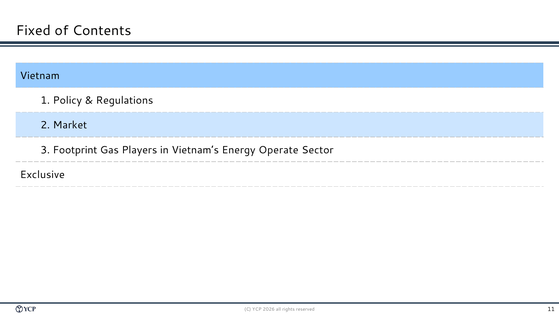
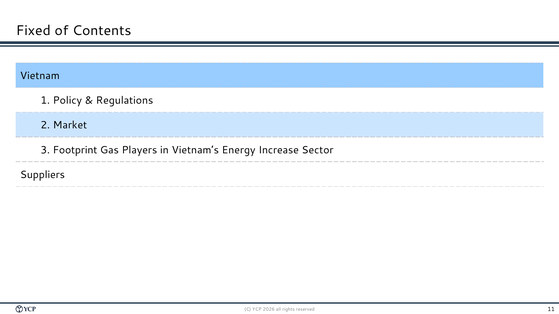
Operate: Operate -> Increase (279, 150)
Exclusive: Exclusive -> Suppliers (42, 175)
